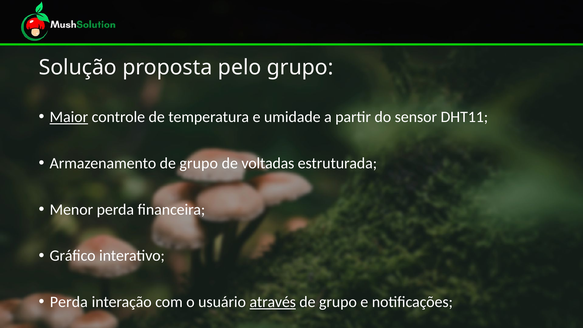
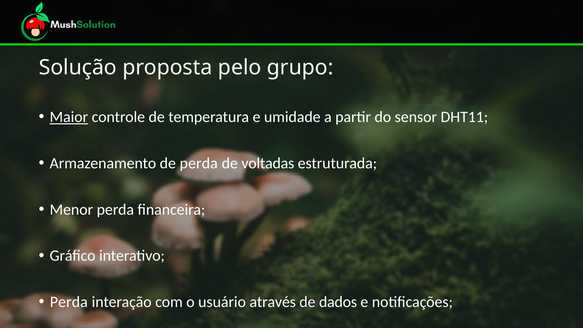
Armazenamento de grupo: grupo -> perda (199, 163)
através underline: present -> none (273, 302)
grupo: grupo -> dados (338, 302)
